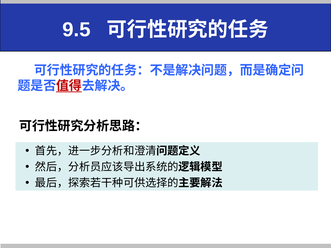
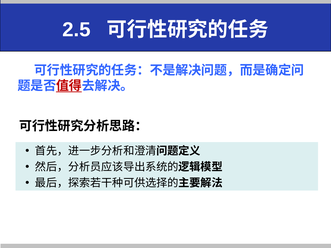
9.5: 9.5 -> 2.5 (76, 30)
